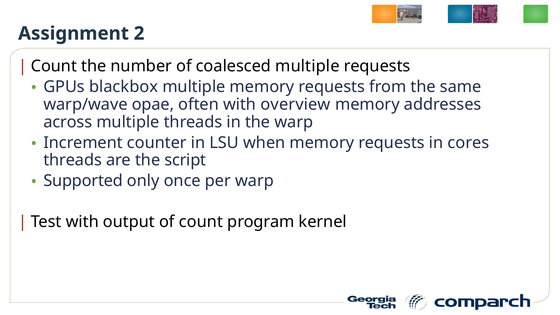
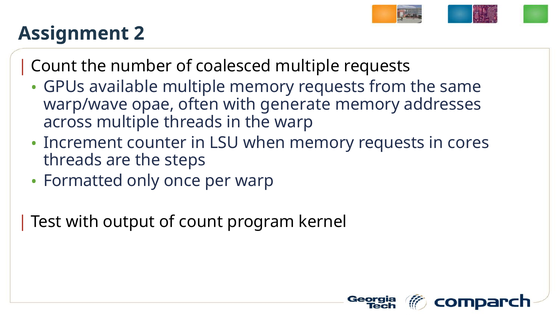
blackbox: blackbox -> available (123, 87)
overview: overview -> generate (296, 104)
script: script -> steps (185, 160)
Supported: Supported -> Formatted (83, 181)
